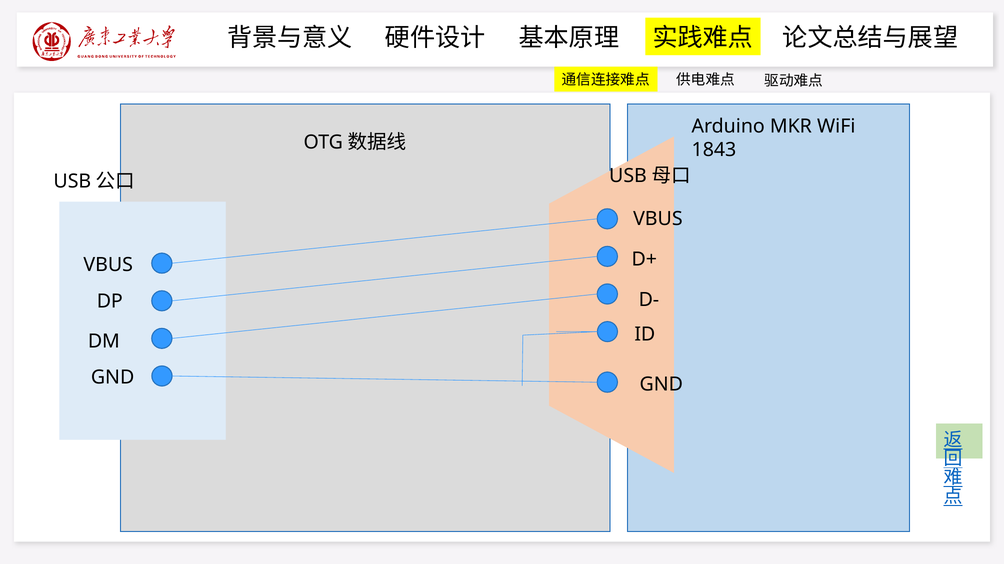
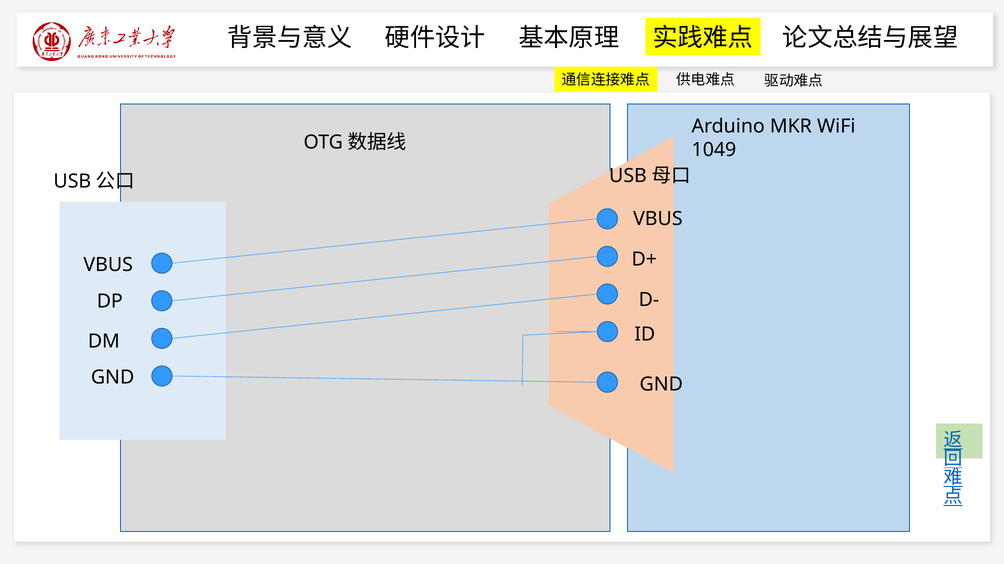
1843: 1843 -> 1049 (714, 150)
